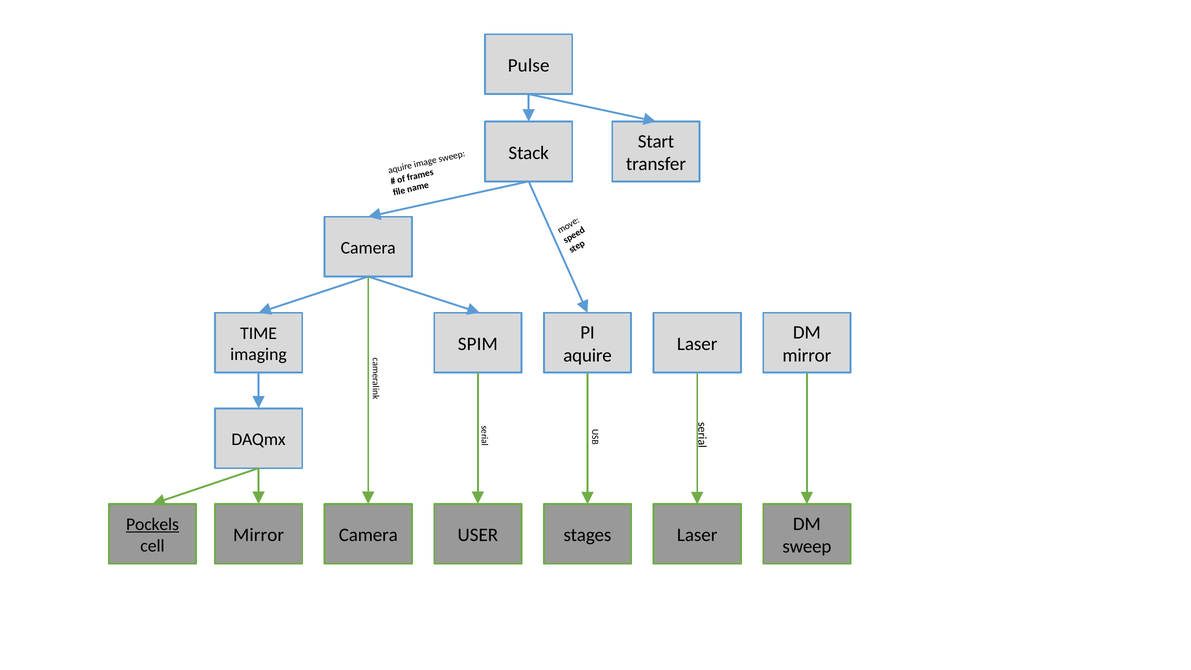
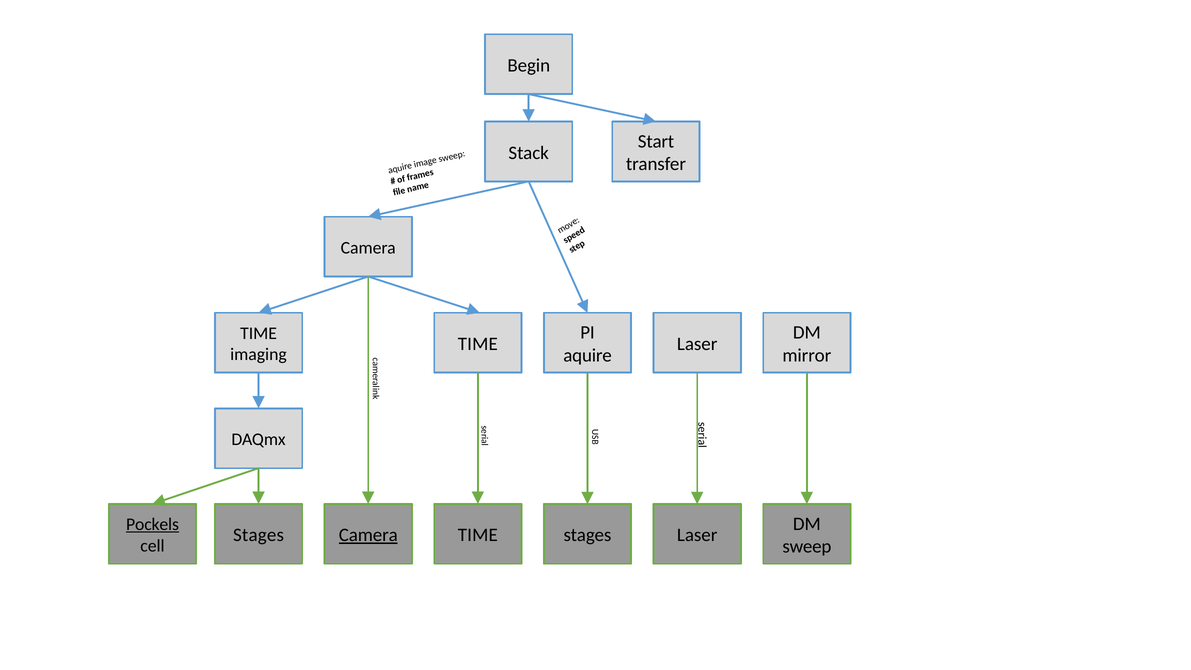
Pulse: Pulse -> Begin (529, 65)
SPIM: SPIM -> TIME (478, 344)
Mirror: Mirror -> Stages (259, 535)
Camera underline: none -> present (368, 535)
USER: USER -> TIME (478, 535)
